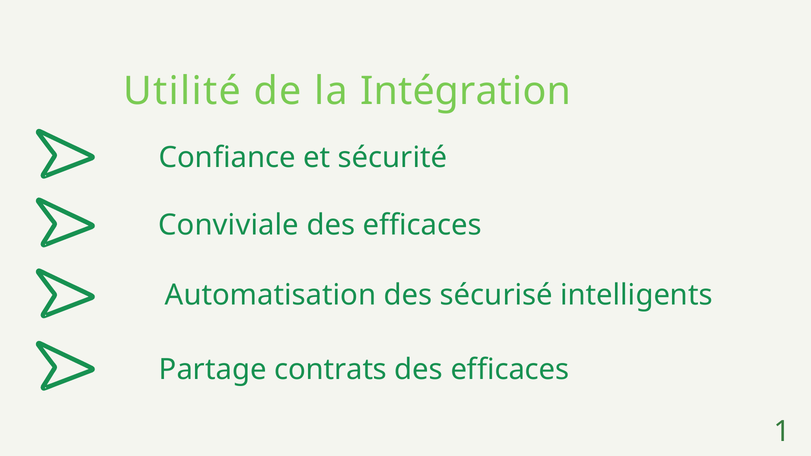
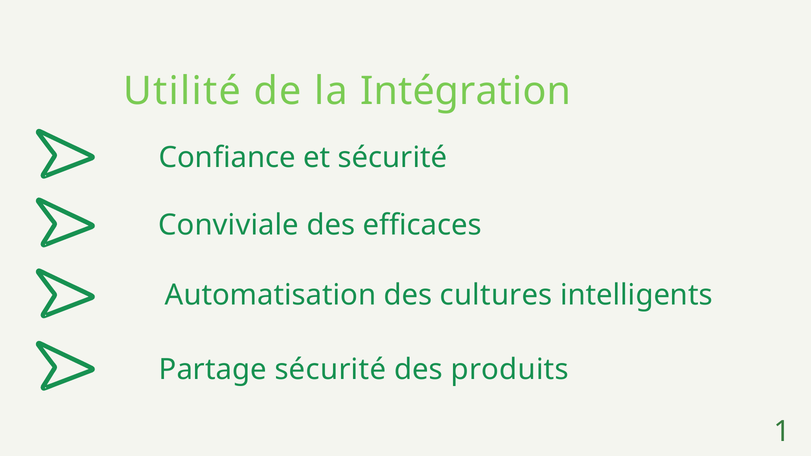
sécurisé: sécurisé -> cultures (496, 295)
Partage contrats: contrats -> sécurité (330, 370)
efficaces: efficaces -> produits (510, 370)
